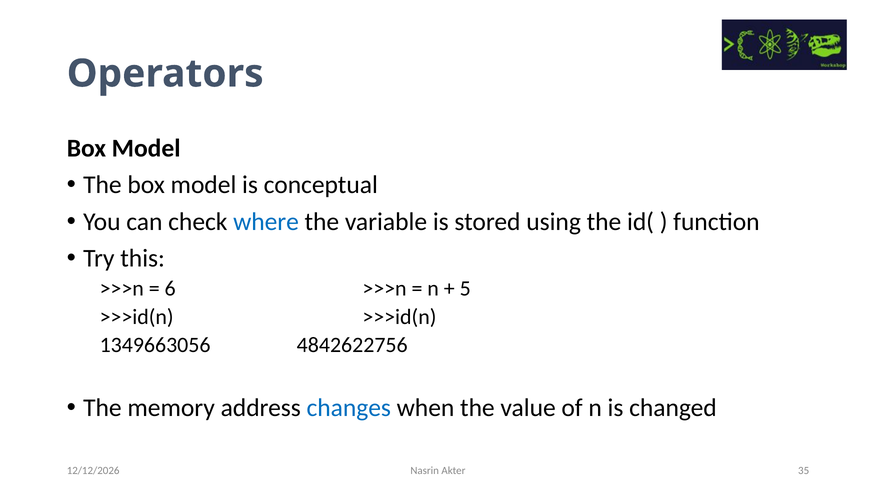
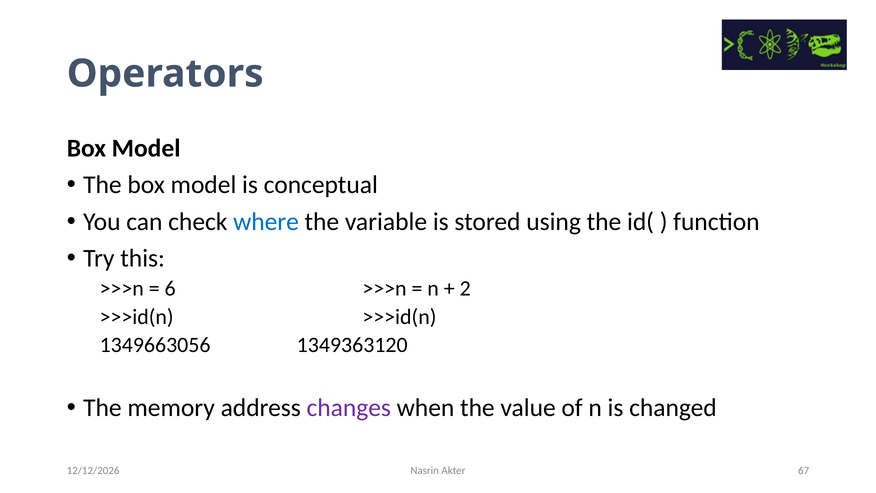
5: 5 -> 2 (465, 288)
4842622756: 4842622756 -> 1349363120 (352, 345)
changes colour: blue -> purple (349, 408)
35: 35 -> 67 (804, 470)
